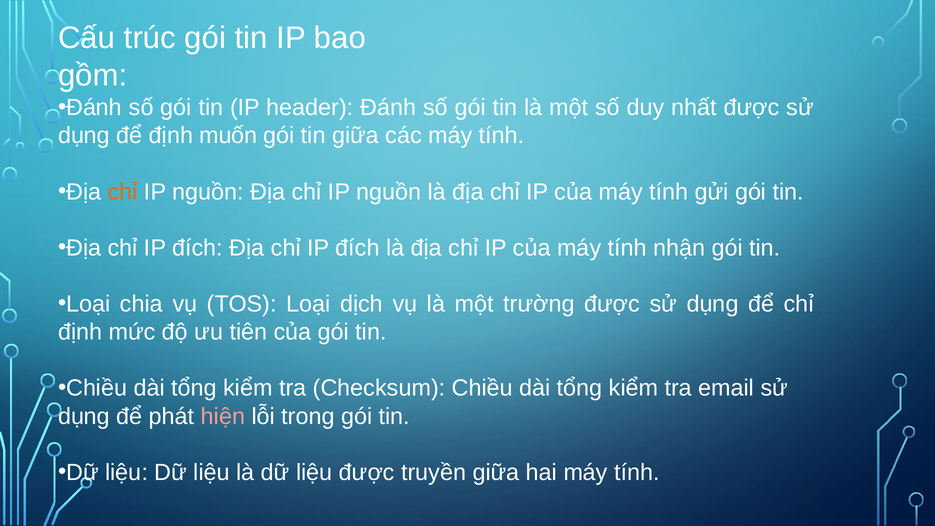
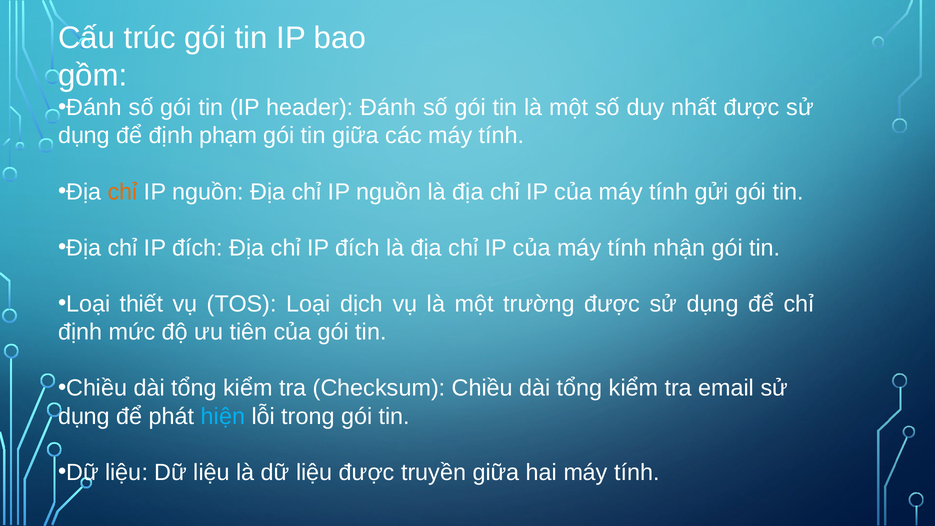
muốn: muốn -> phạm (228, 136)
chia: chia -> thiết (141, 304)
hiện colour: pink -> light blue (223, 416)
